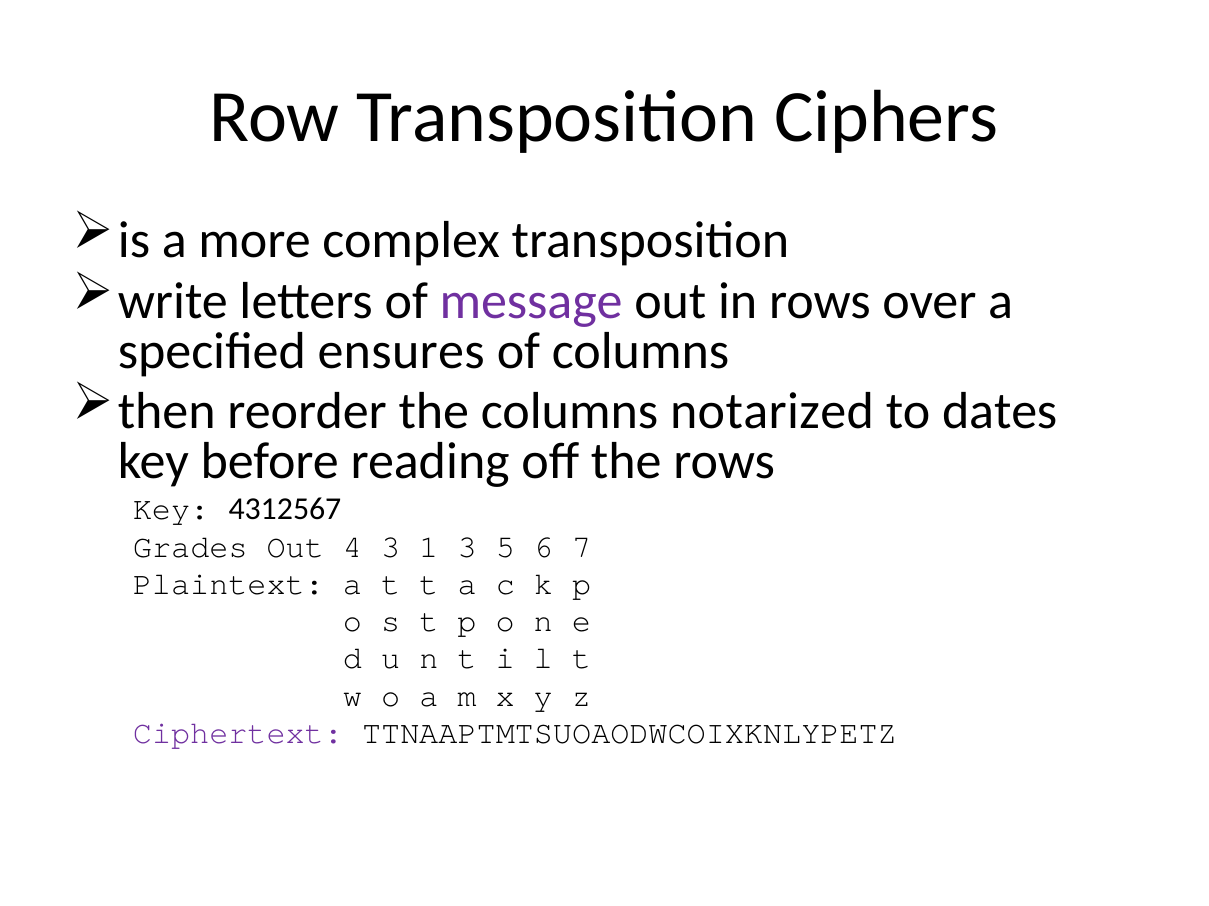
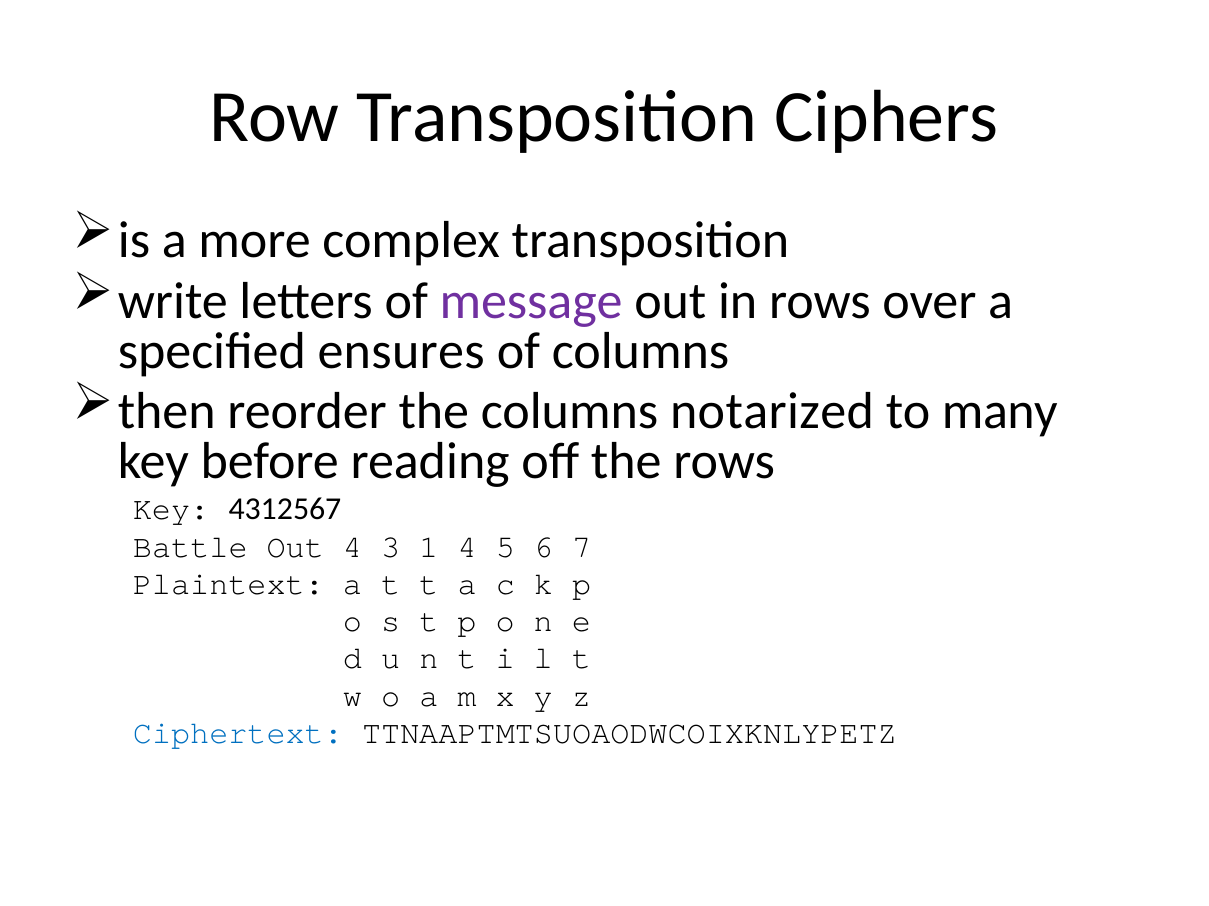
dates: dates -> many (1000, 412)
Grades: Grades -> Battle (190, 547)
1 3: 3 -> 4 (467, 547)
Ciphertext colour: purple -> blue (238, 734)
